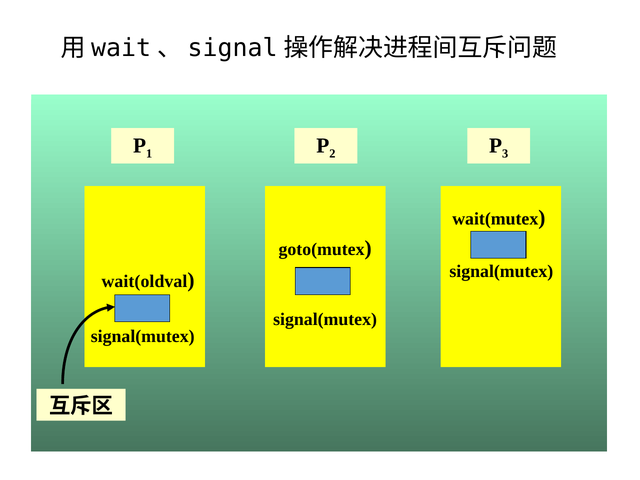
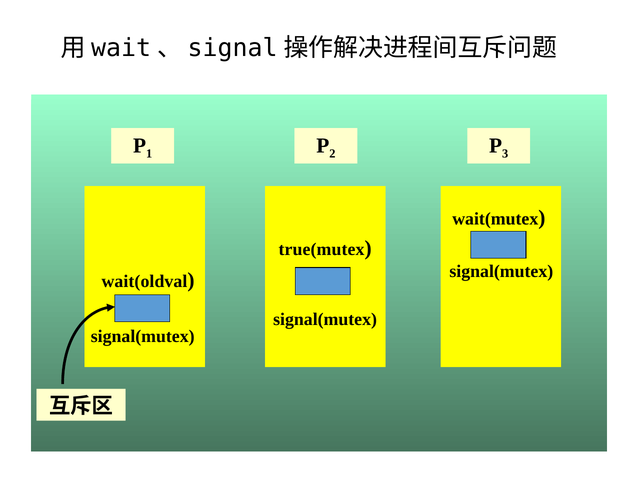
goto(mutex: goto(mutex -> true(mutex (321, 249)
